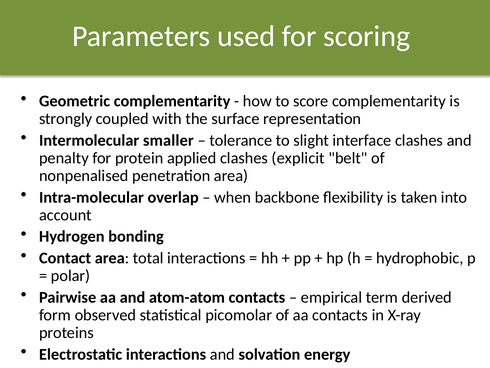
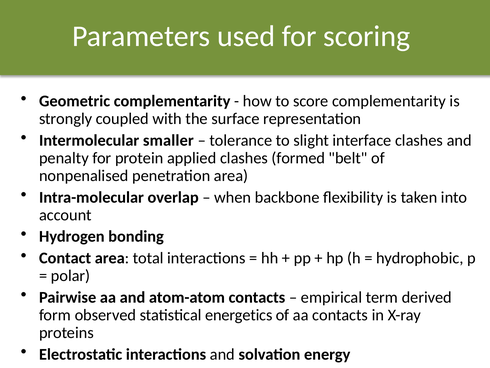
explicit: explicit -> formed (298, 158)
picomolar: picomolar -> energetics (239, 315)
